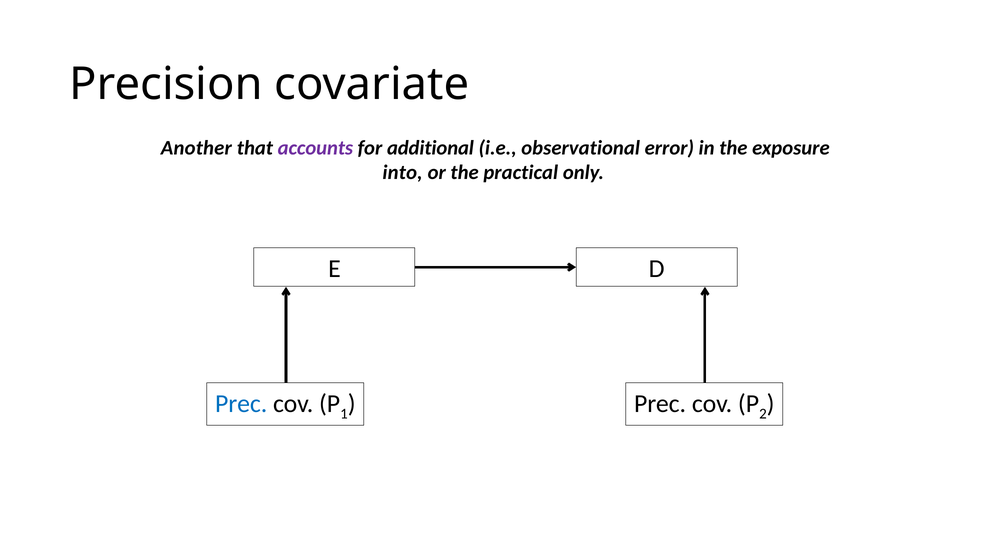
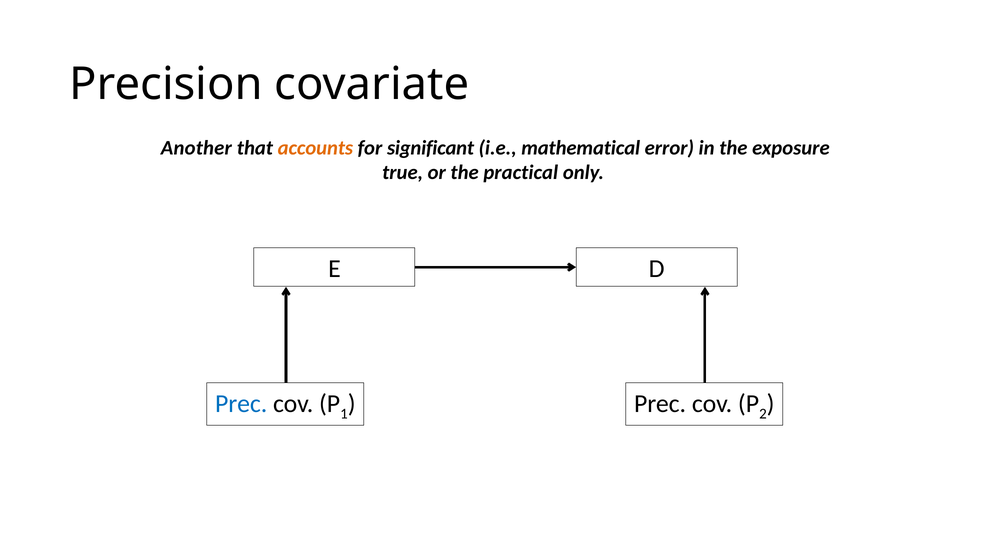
accounts colour: purple -> orange (315, 148)
additional: additional -> significant (431, 148)
observational: observational -> mathematical (581, 148)
into: into -> true (403, 172)
